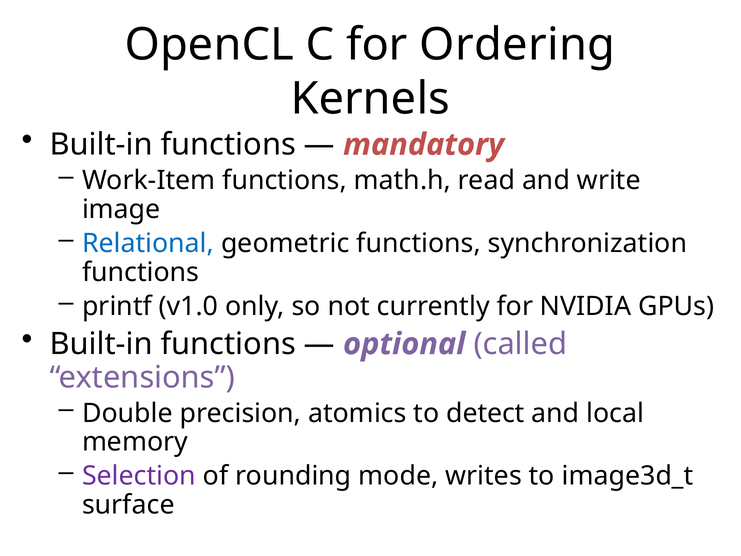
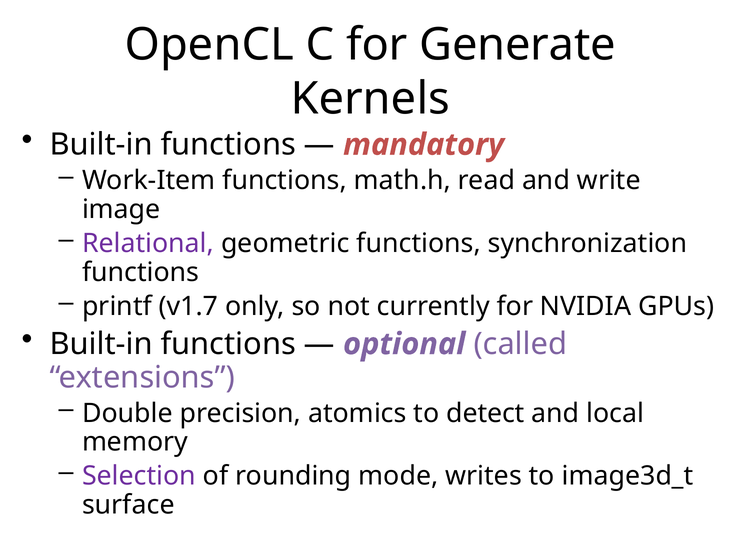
Ordering: Ordering -> Generate (518, 45)
Relational colour: blue -> purple (148, 243)
v1.0: v1.0 -> v1.7 (189, 306)
